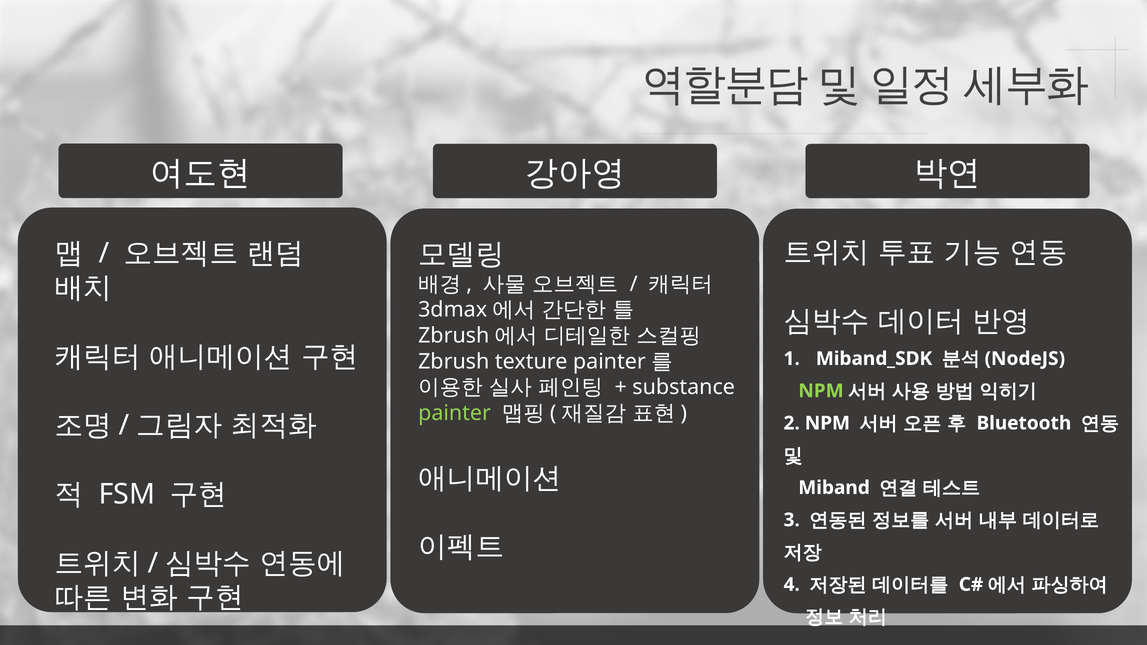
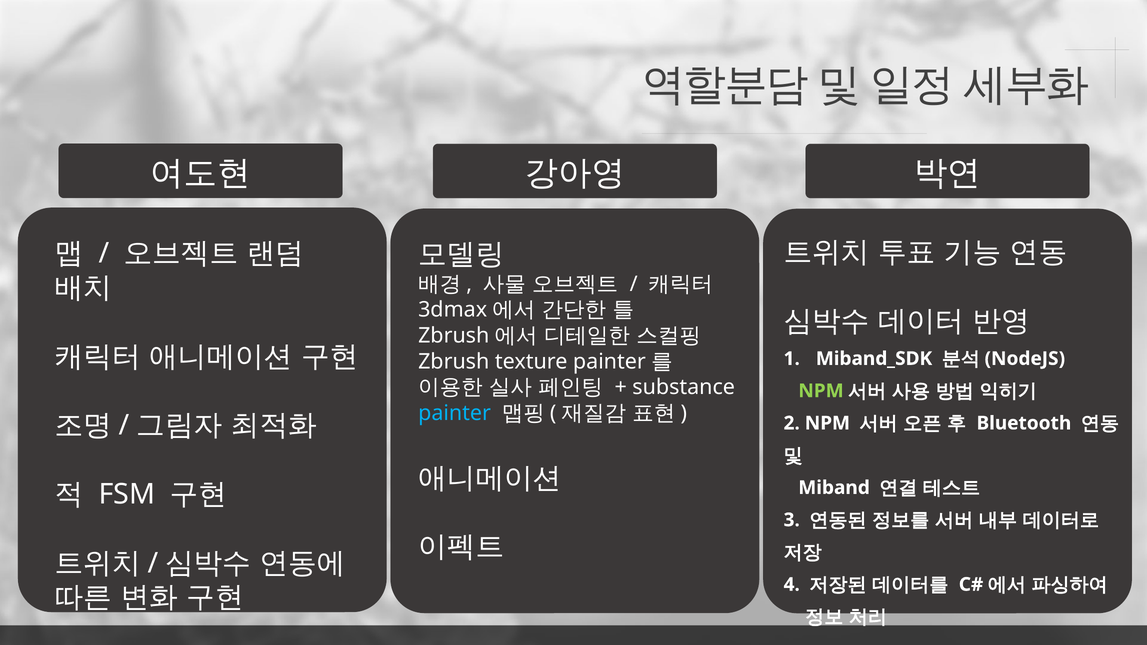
painter colour: light green -> light blue (455, 413)
